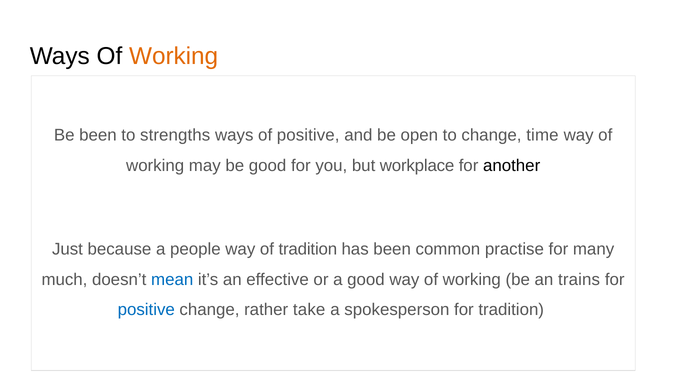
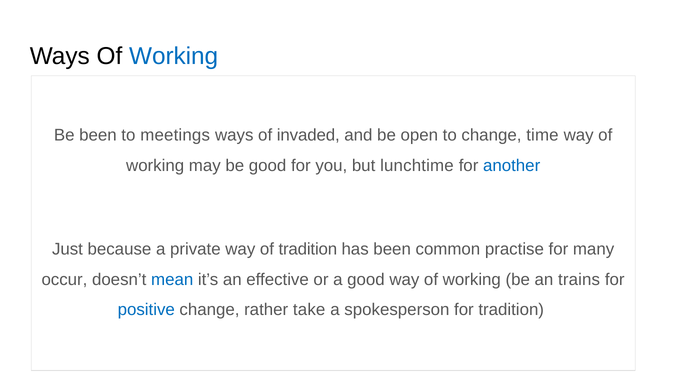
Working colour: orange -> blue (174, 56)
strengths: strengths -> meetings (175, 135)
of positive: positive -> invaded (308, 135)
workplace: workplace -> lunchtime (417, 166)
another colour: black -> blue (512, 166)
people: people -> private (195, 249)
much: much -> occur (64, 279)
